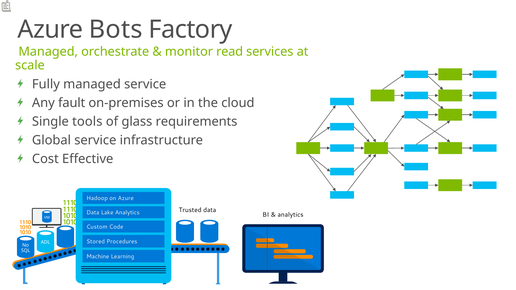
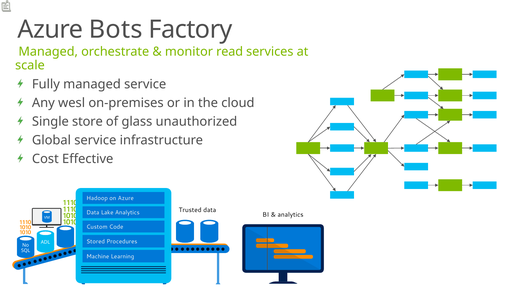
fault: fault -> wesl (72, 103)
tools: tools -> store (87, 122)
requirements: requirements -> unauthorized (196, 122)
